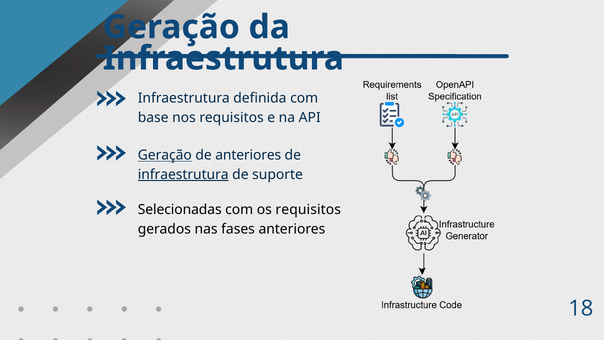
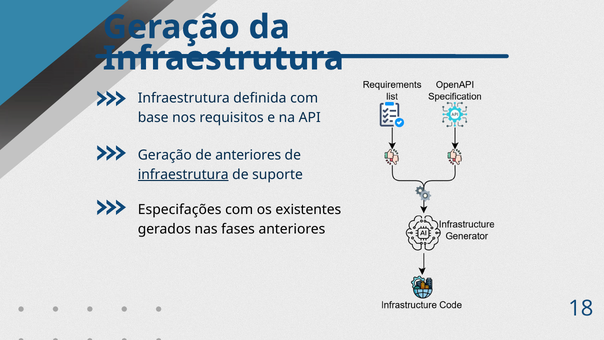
Geração underline: present -> none (165, 155)
Selecionadas: Selecionadas -> Especifações (180, 209)
os requisitos: requisitos -> existentes (308, 209)
